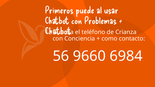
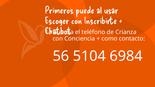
Chatbot: Chatbot -> Escoger (57, 21)
Problemas: Problemas -> Inscribirte (101, 21)
9660: 9660 -> 5104 (89, 56)
